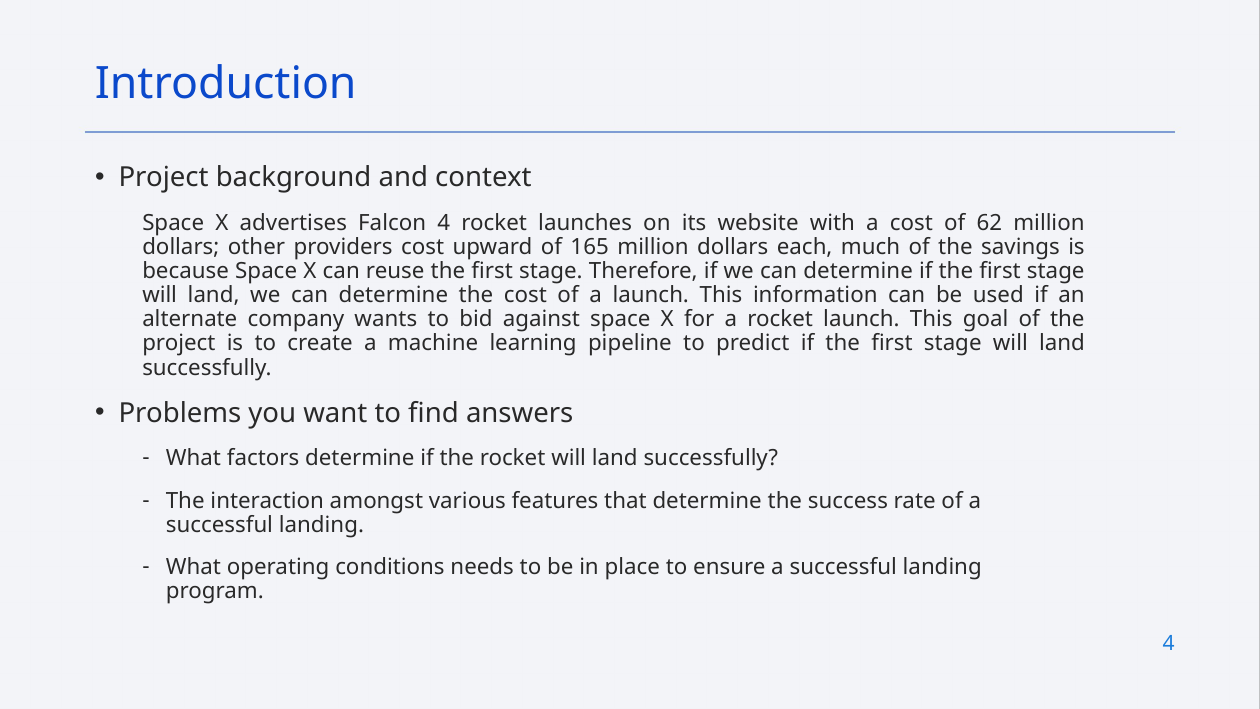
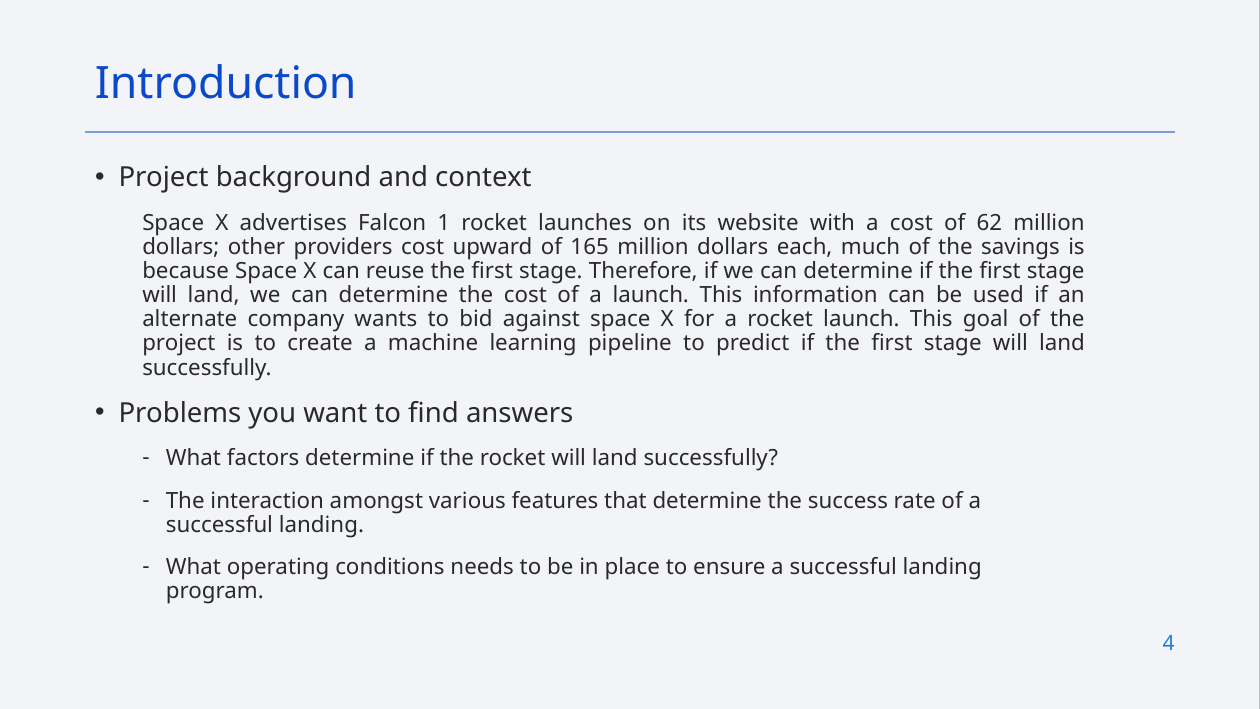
Falcon 4: 4 -> 1 (444, 223)
